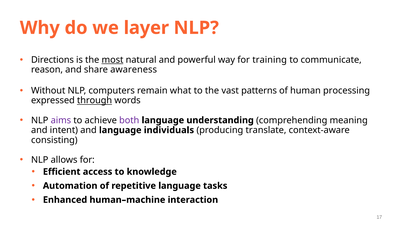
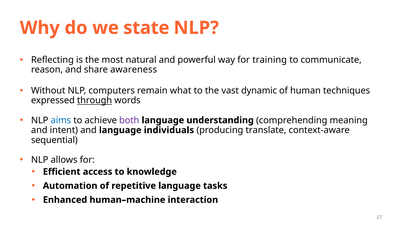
layer: layer -> state (146, 28)
Directions: Directions -> Reflecting (52, 60)
most underline: present -> none (112, 60)
patterns: patterns -> dynamic (259, 90)
processing: processing -> techniques (347, 90)
aims colour: purple -> blue (61, 120)
consisting: consisting -> sequential (54, 140)
